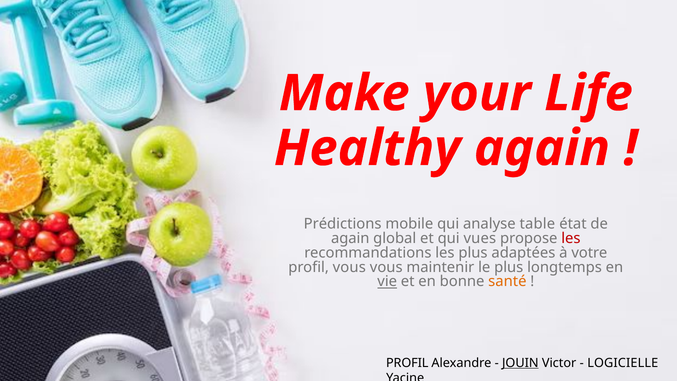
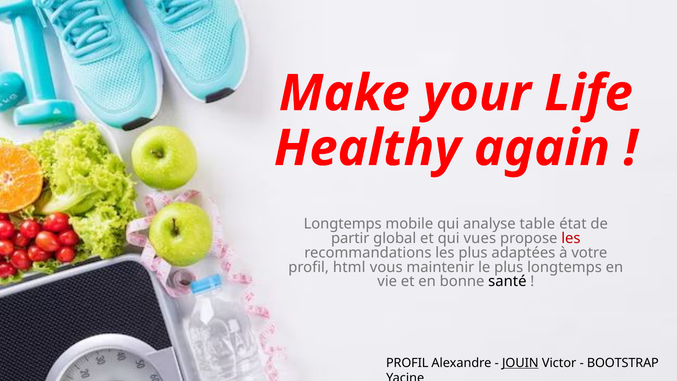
Prédictions: Prédictions -> Longtemps (343, 224)
again: again -> partir (350, 238)
profil vous: vous -> html (349, 267)
vie underline: present -> none (387, 281)
santé colour: orange -> black (507, 281)
LOGICIELLE: LOGICIELLE -> BOOTSTRAP (623, 363)
